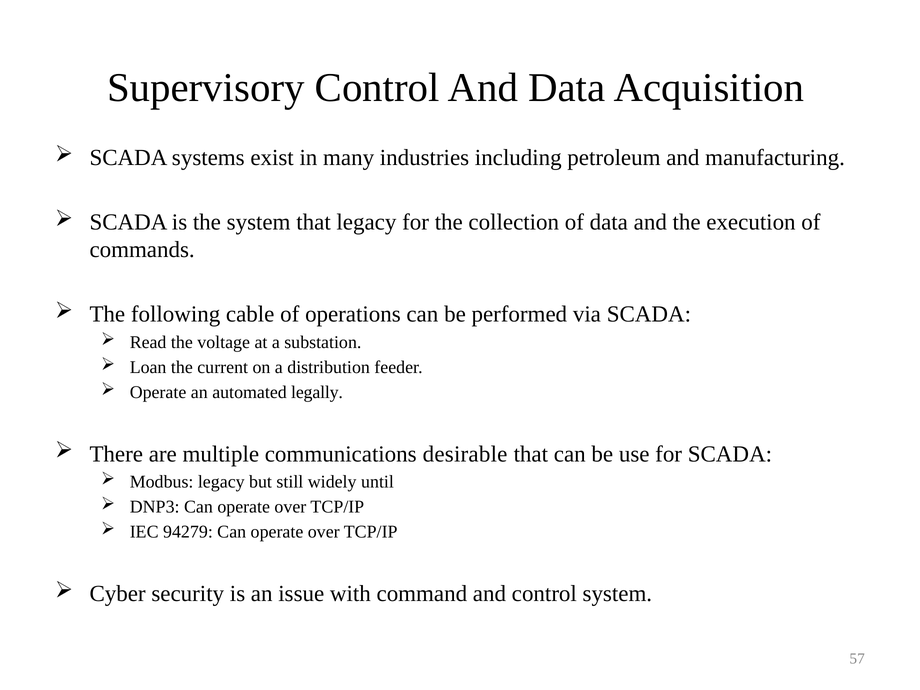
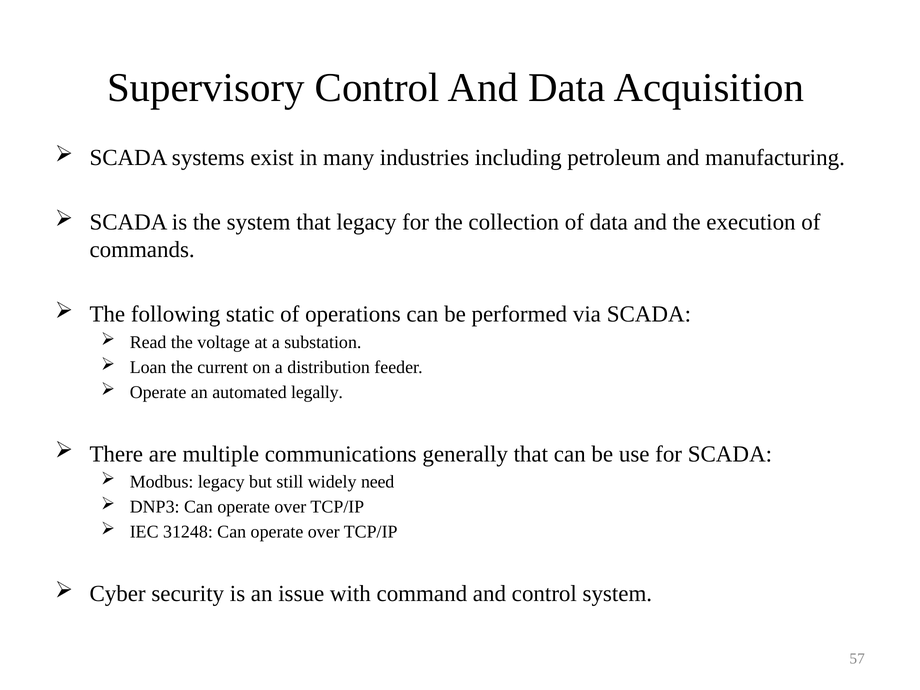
cable: cable -> static (250, 314)
desirable: desirable -> generally (465, 454)
until: until -> need (378, 482)
94279: 94279 -> 31248 (188, 532)
